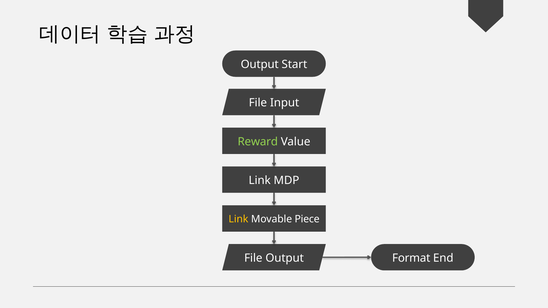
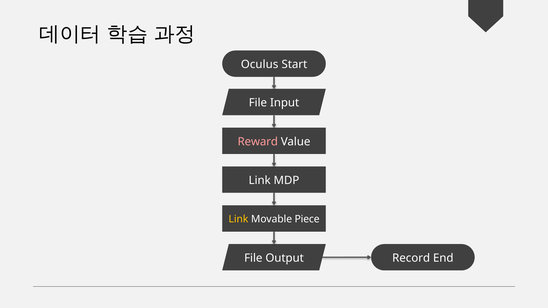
Output: Output -> Oculus (260, 65)
Reward colour: light green -> pink (258, 142)
Format: Format -> Record (411, 258)
